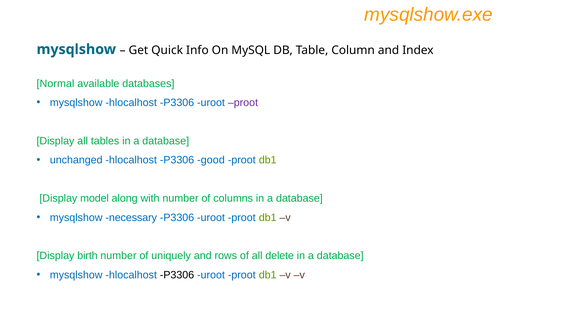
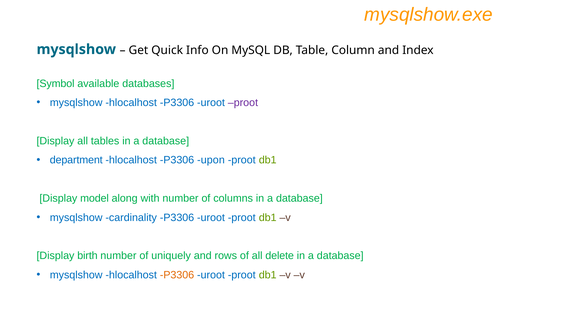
Normal: Normal -> Symbol (56, 84)
unchanged: unchanged -> department (76, 160)
good: good -> upon (211, 160)
necessary: necessary -> cardinality (131, 218)
P3306 colour: black -> orange (177, 275)
